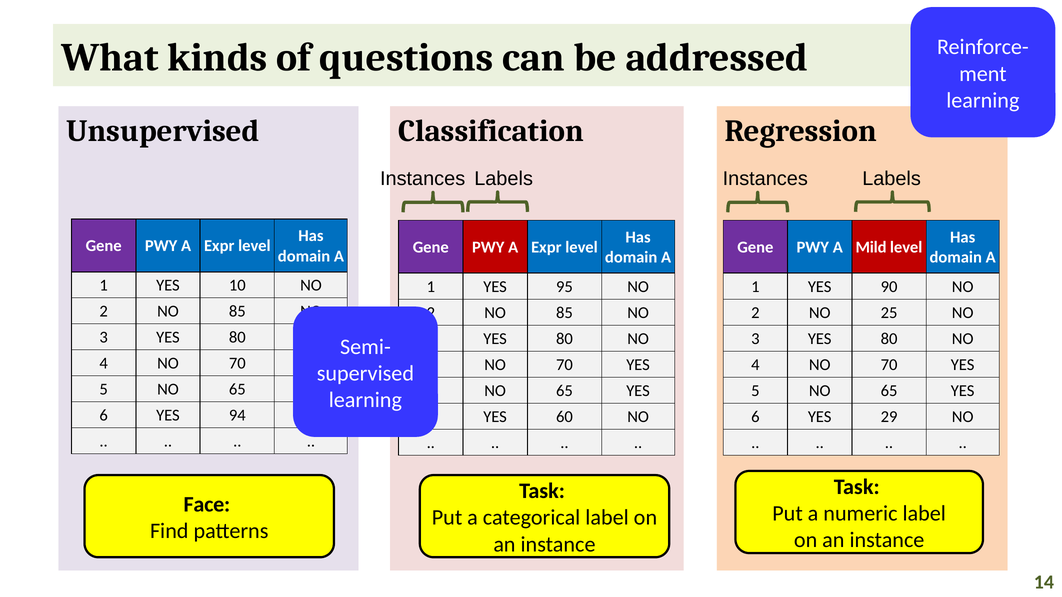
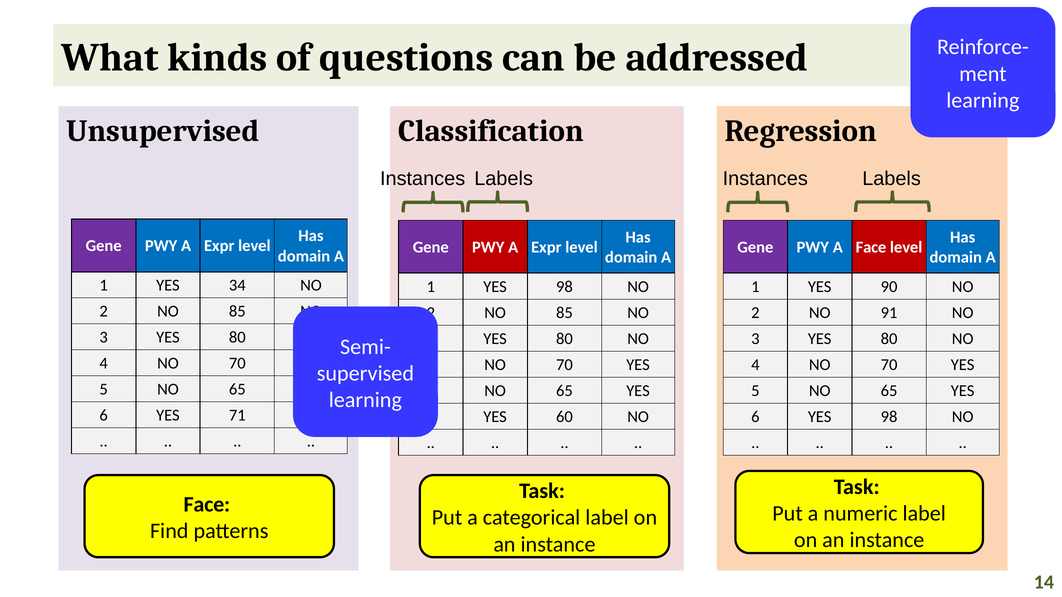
A Mild: Mild -> Face (871, 247)
10: 10 -> 34 (237, 286)
1 YES 95: 95 -> 98 (564, 287)
25: 25 -> 91 (889, 313)
94: 94 -> 71 (237, 416)
6 YES 29: 29 -> 98 (889, 417)
